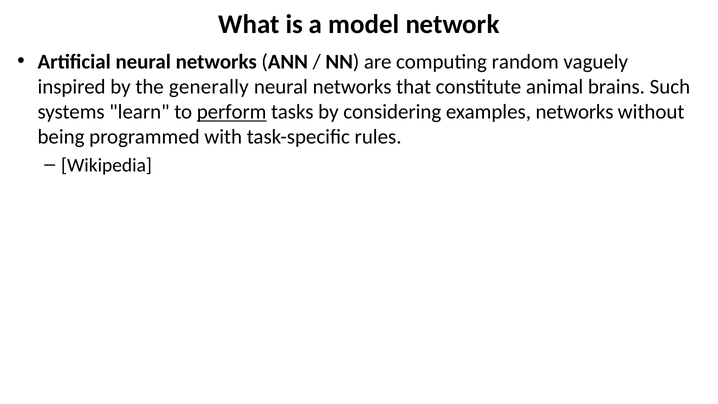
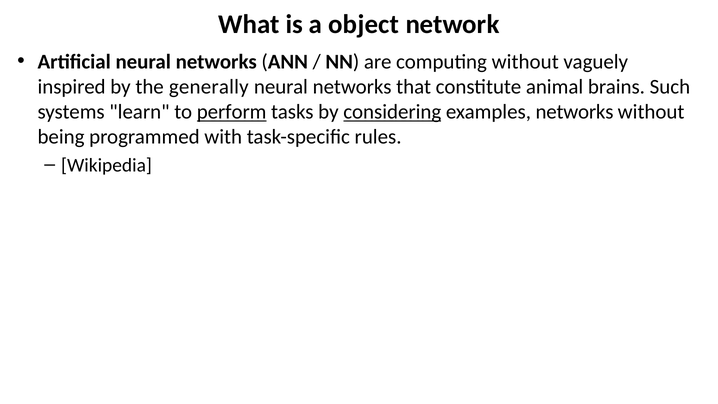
model: model -> object (364, 24)
computing random: random -> without (525, 62)
considering underline: none -> present (392, 112)
